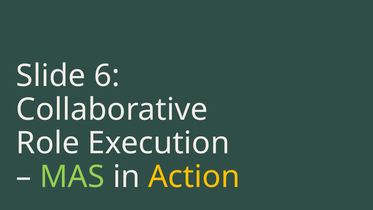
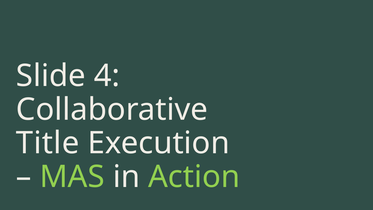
6: 6 -> 4 (107, 76)
Role: Role -> Title (48, 143)
Action colour: yellow -> light green (194, 177)
